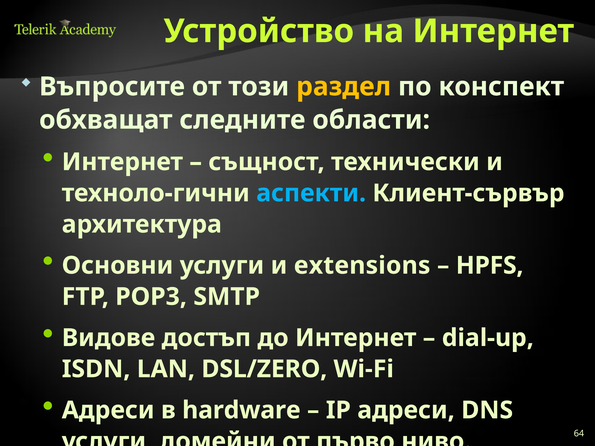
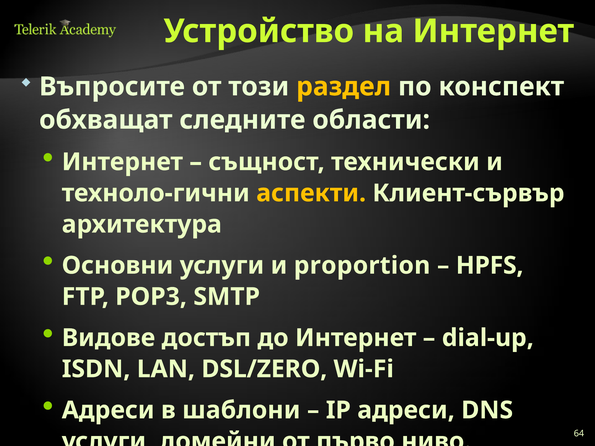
аспекти colour: light blue -> yellow (311, 193)
extensions: extensions -> proportion (362, 266)
hardware: hardware -> шаблони (241, 410)
